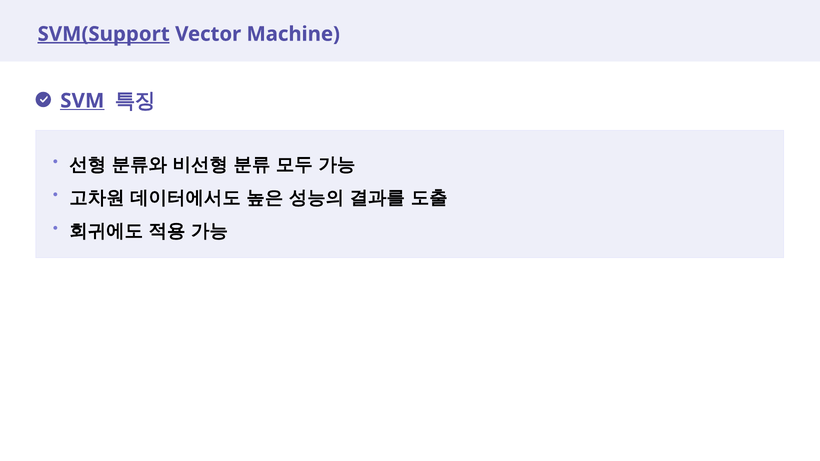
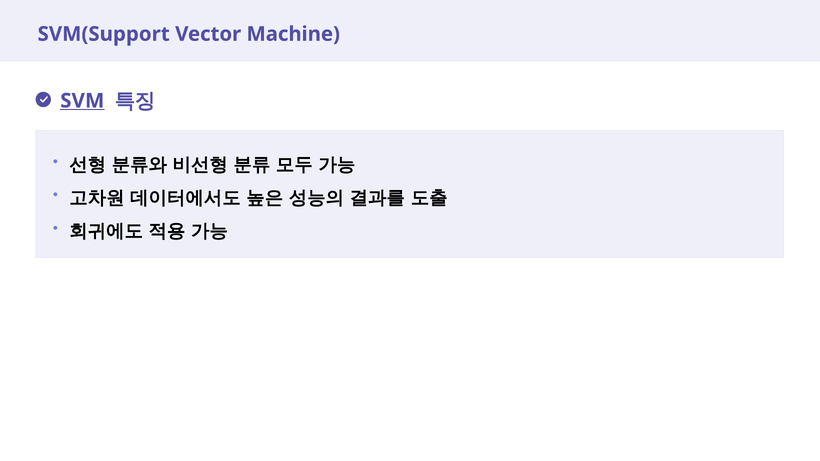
SVM(Support underline: present -> none (104, 34)
